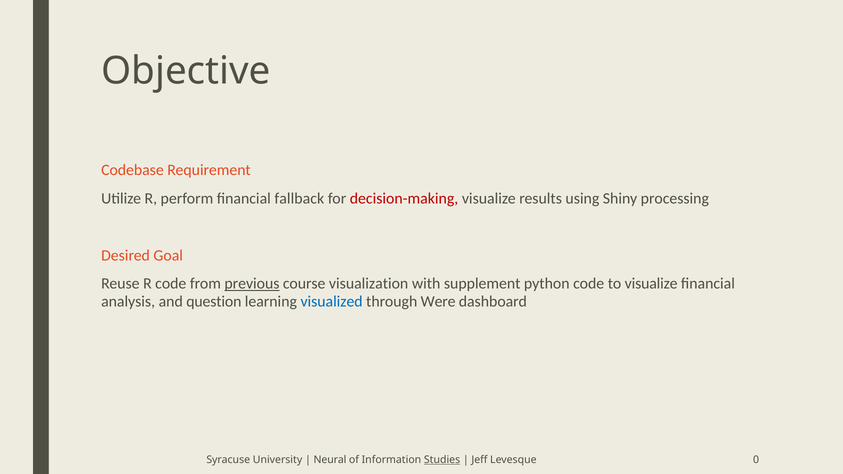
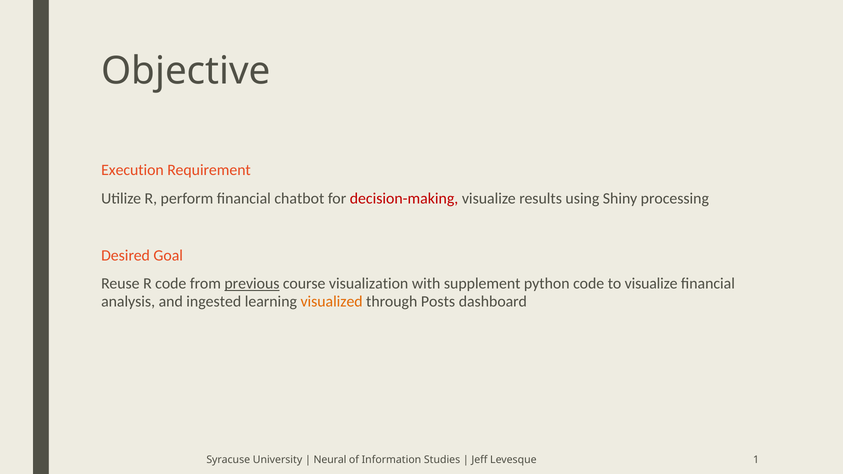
Codebase: Codebase -> Execution (132, 170)
fallback: fallback -> chatbot (299, 199)
question: question -> ingested (214, 302)
visualized colour: blue -> orange (332, 302)
Were: Were -> Posts (438, 302)
Studies underline: present -> none (442, 460)
0: 0 -> 1 (756, 460)
